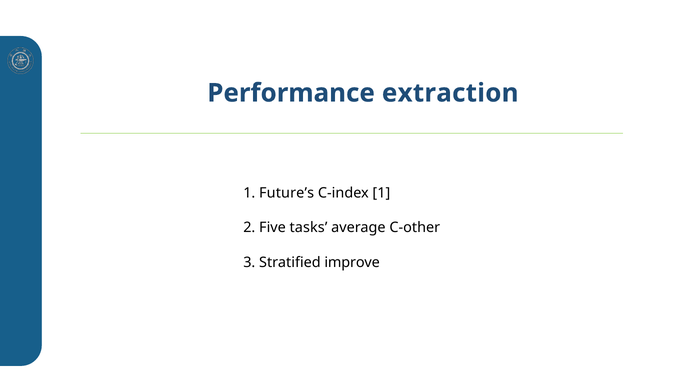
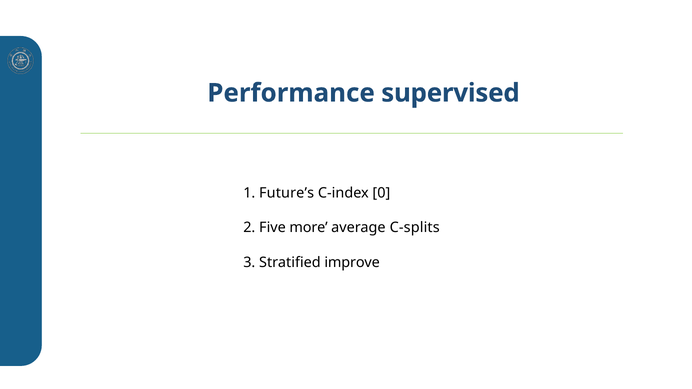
extraction: extraction -> supervised (450, 93)
C-index 1: 1 -> 0 (381, 193)
tasks: tasks -> more (309, 228)
C-other: C-other -> C-splits (415, 228)
